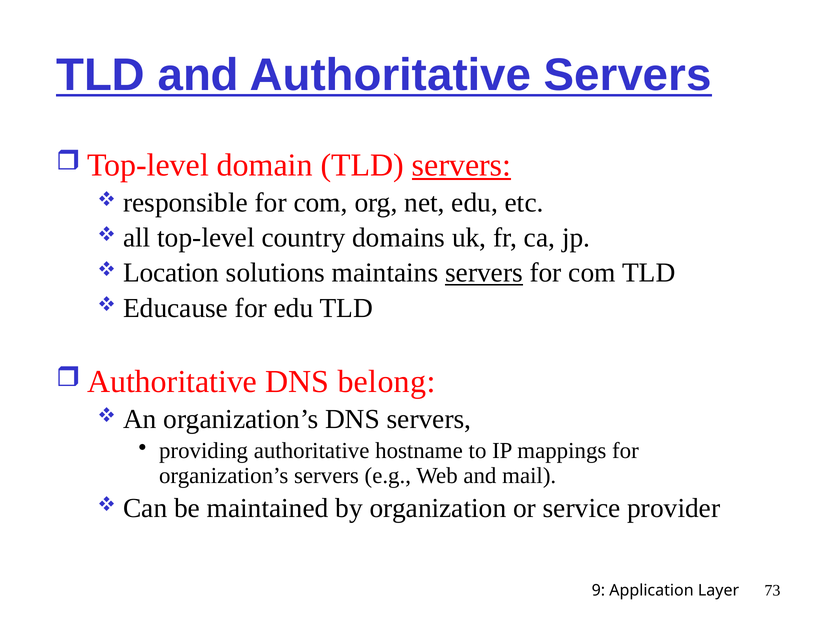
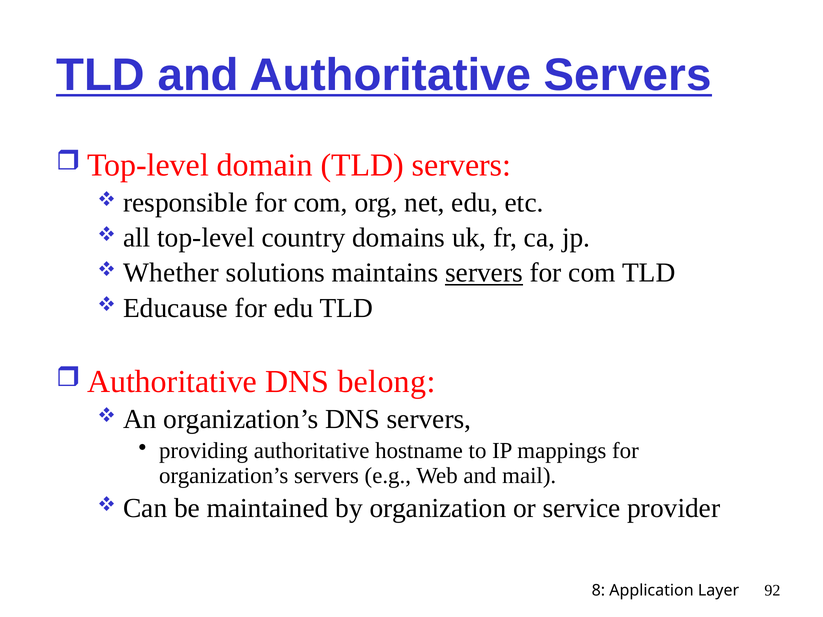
servers underline: present -> none (462, 165)
Location: Location -> Whether (171, 273)
9: 9 -> 8 (598, 591)
73: 73 -> 92 (772, 591)
